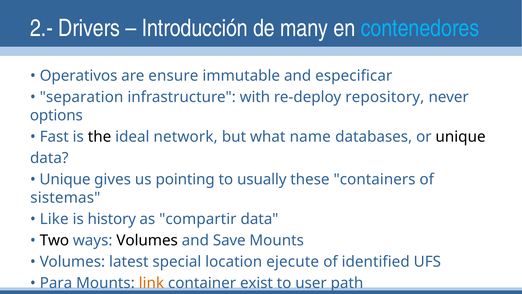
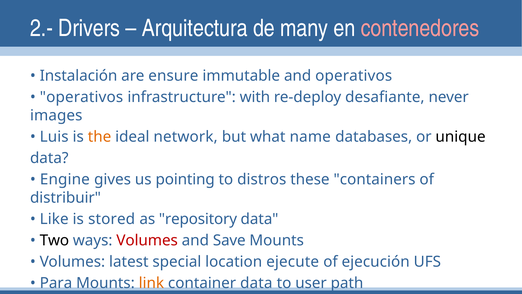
Introducción: Introducción -> Arquitectura (195, 28)
contenedores colour: light blue -> pink (420, 28)
Operativos: Operativos -> Instalación (79, 76)
and especificar: especificar -> operativos (354, 76)
separation: separation -> operativos (82, 97)
repository: repository -> desafiante (385, 97)
options: options -> images (56, 115)
Fast: Fast -> Luis (54, 137)
the colour: black -> orange (100, 137)
Unique: Unique -> Engine (65, 179)
usually: usually -> distros (262, 179)
sistemas: sistemas -> distribuir (65, 198)
history: history -> stored (112, 219)
compartir: compartir -> repository (198, 219)
Volumes colour: black -> red (147, 240)
identified: identified -> ejecución (376, 262)
container exist: exist -> data (256, 283)
